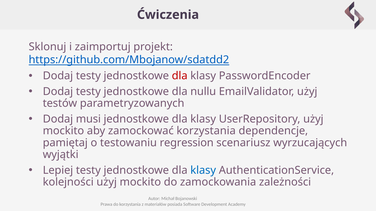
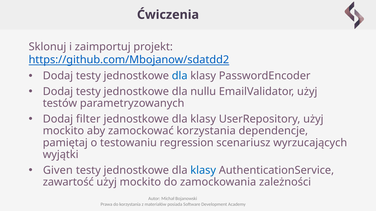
dla colour: red -> blue (180, 76)
musi: musi -> filter (88, 119)
Lepiej: Lepiej -> Given (58, 171)
kolejności: kolejności -> zawartość (68, 182)
